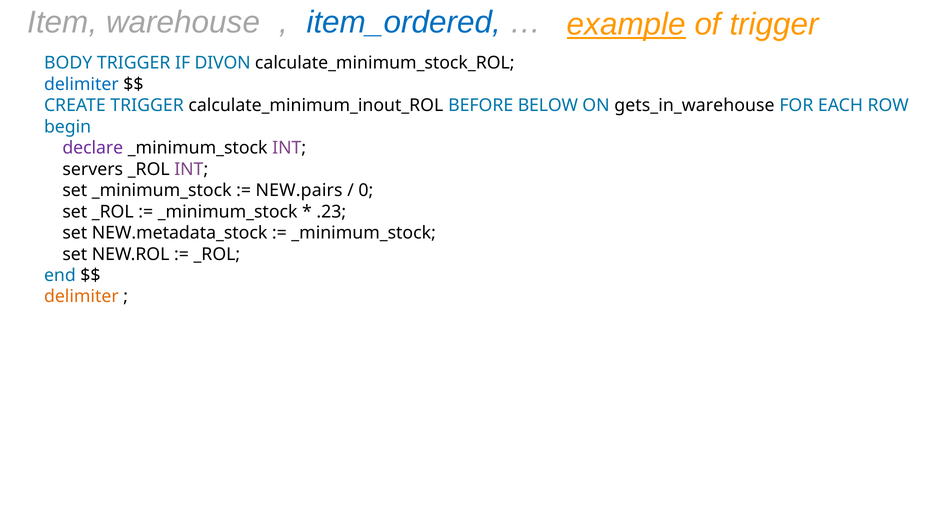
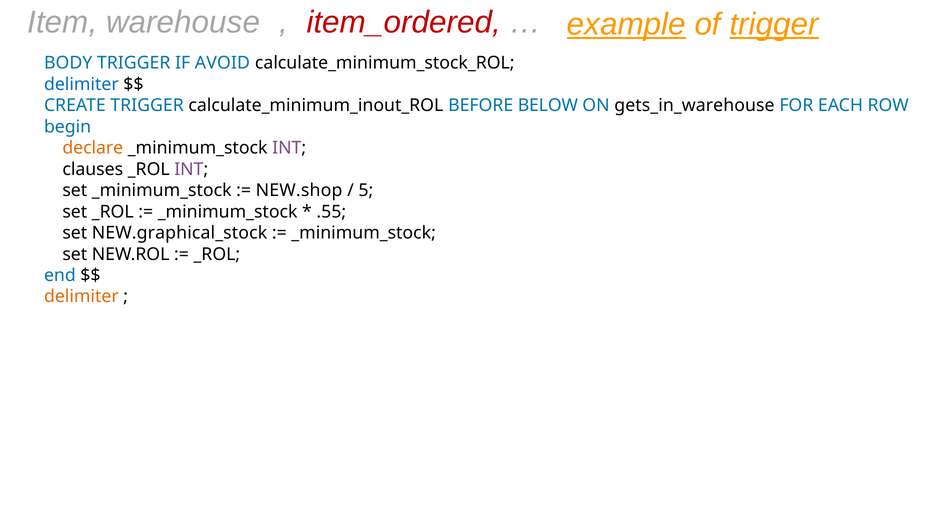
item_ordered colour: blue -> red (404, 22)
trigger underline: none -> present (774, 25)
DIVON: DIVON -> AVOID (222, 63)
declare colour: purple -> orange (93, 148)
servers: servers -> clauses (93, 169)
NEW.pairs: NEW.pairs -> NEW.shop (299, 190)
0: 0 -> 5 (366, 190)
.23: .23 -> .55 (331, 212)
NEW.metadata_stock: NEW.metadata_stock -> NEW.graphical_stock (179, 233)
